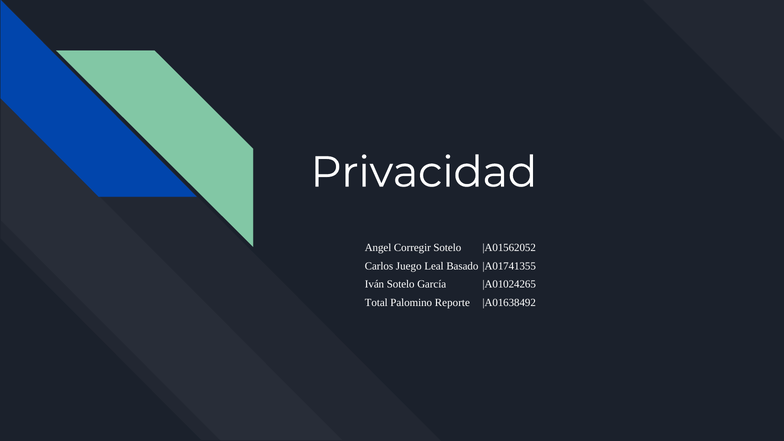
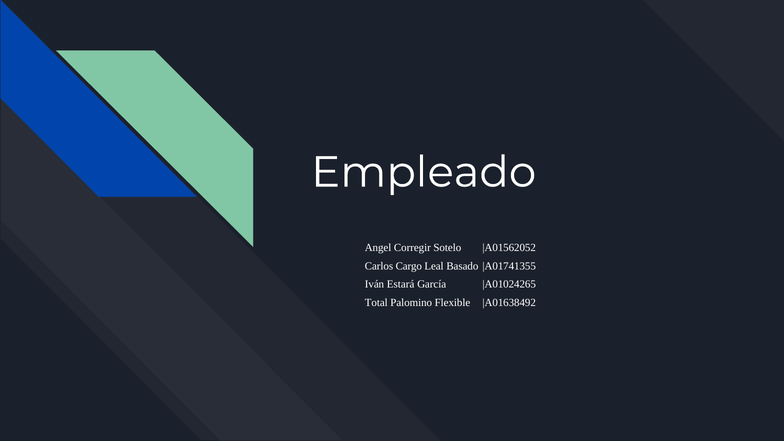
Privacidad: Privacidad -> Empleado (424, 172)
Juego: Juego -> Cargo (409, 266)
Iván Sotelo: Sotelo -> Estará (401, 284)
Reporte: Reporte -> Flexible (452, 303)
